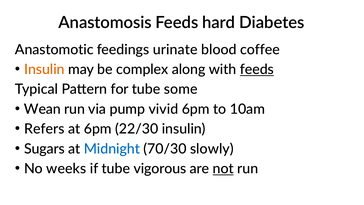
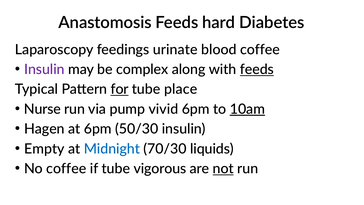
Anastomotic: Anastomotic -> Laparoscopy (54, 50)
Insulin colour: orange -> purple (44, 69)
for underline: none -> present (120, 89)
some: some -> place (181, 89)
Wean: Wean -> Nurse (42, 109)
10am underline: none -> present (247, 109)
Refers: Refers -> Hagen (44, 129)
22/30: 22/30 -> 50/30 (137, 129)
Sugars: Sugars -> Empty (44, 149)
slowly: slowly -> liquids (212, 149)
No weeks: weeks -> coffee (66, 169)
